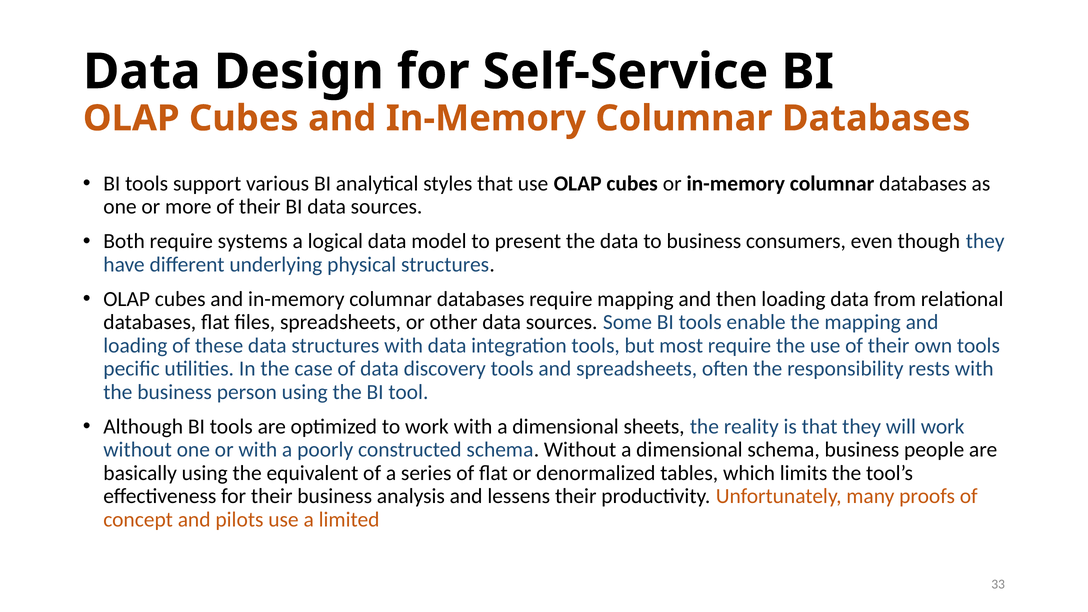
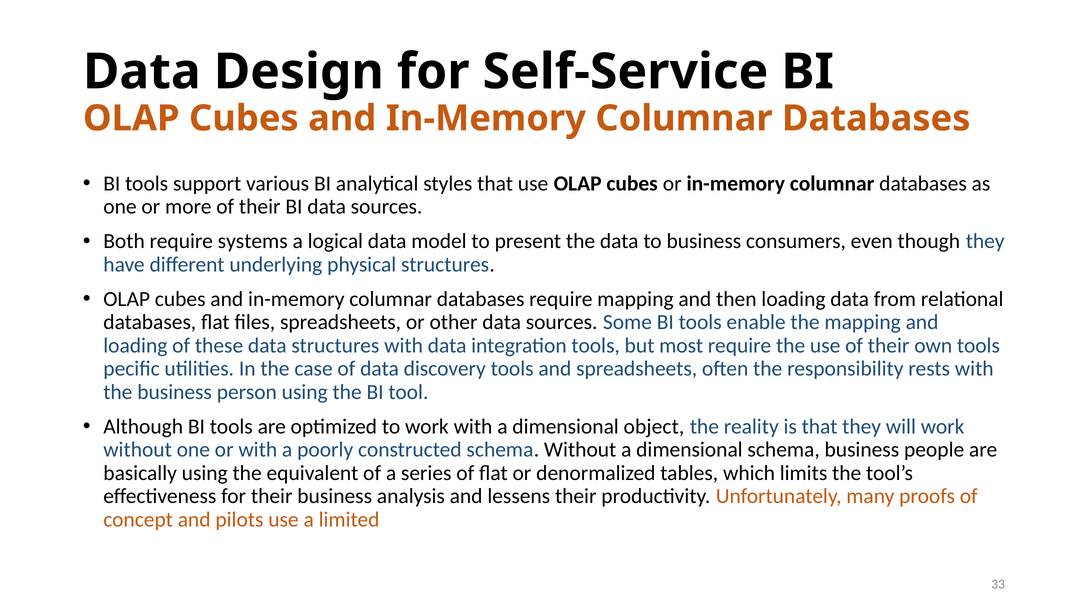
sheets: sheets -> object (654, 427)
